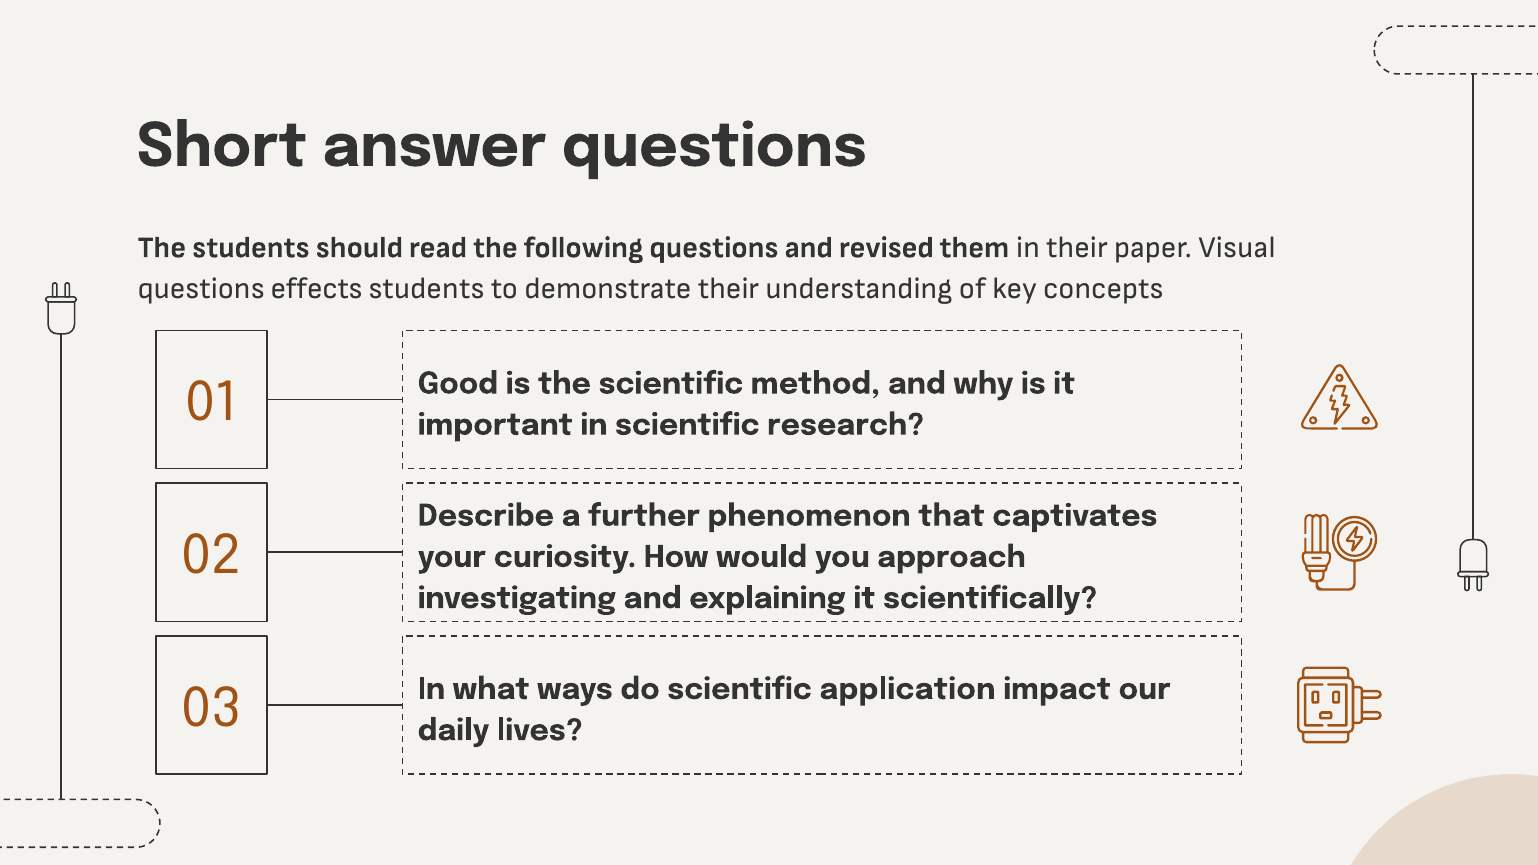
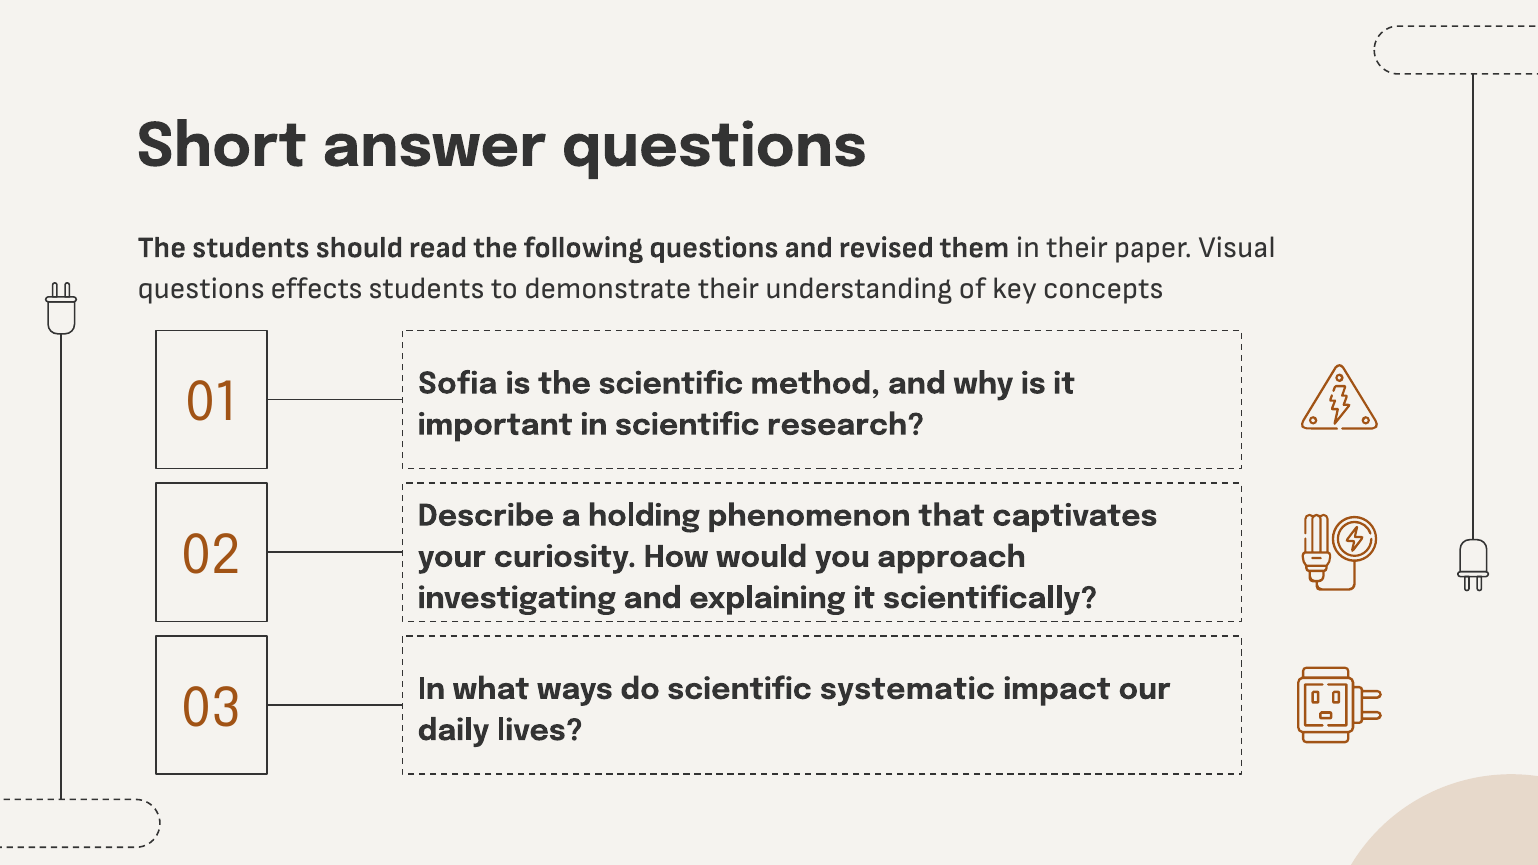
Good: Good -> Sofia (458, 384)
further: further -> holding (644, 516)
application: application -> systematic (907, 689)
